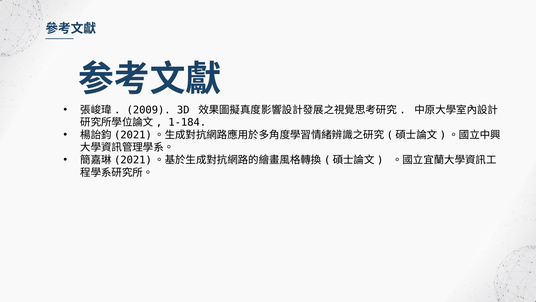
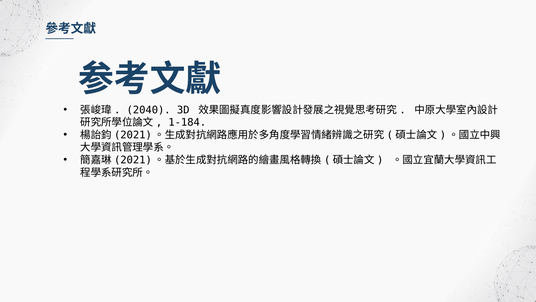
2009: 2009 -> 2040 (149, 110)
